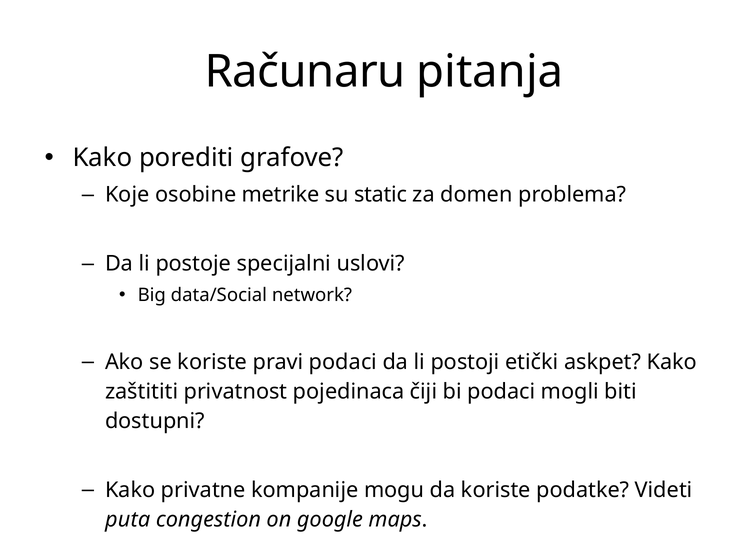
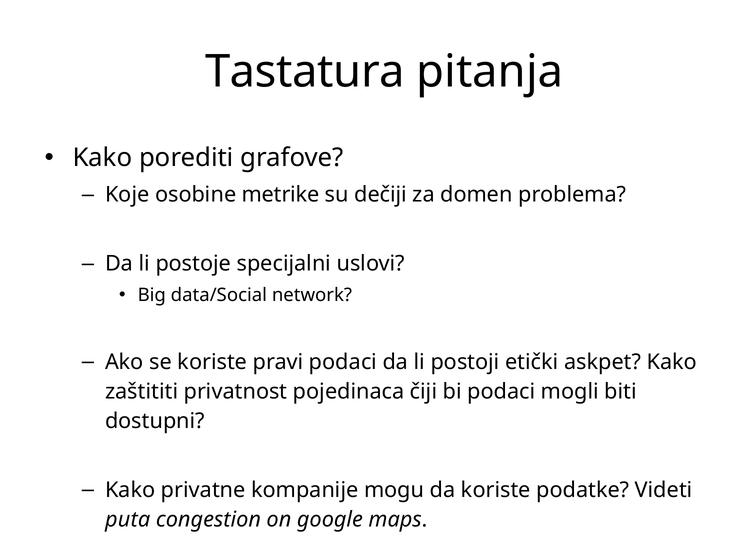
Računaru: Računaru -> Tastatura (305, 72)
static: static -> dečiji (381, 195)
